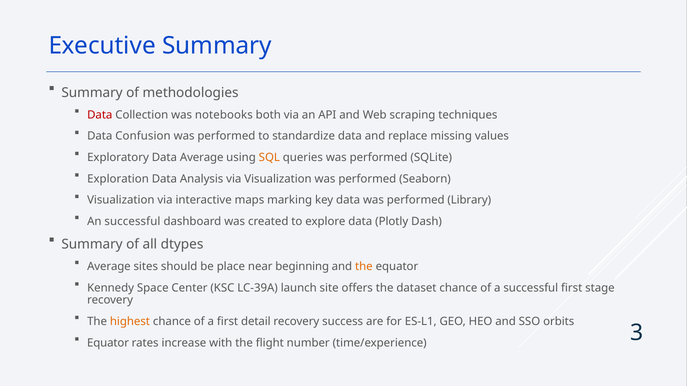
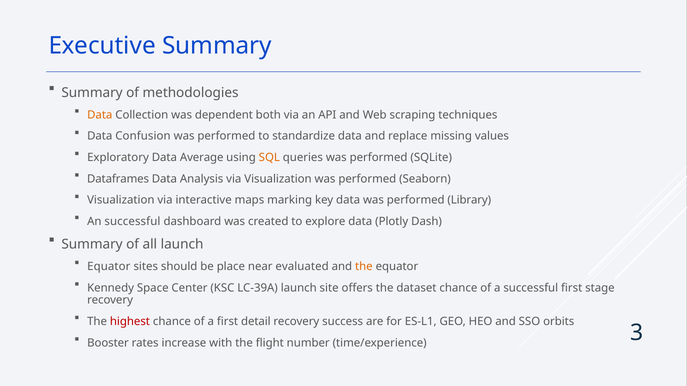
Data colour: red -> orange (100, 115)
notebooks: notebooks -> dependent (224, 115)
Exploration: Exploration -> Dataframes (118, 179)
all dtypes: dtypes -> launch (182, 244)
Average: Average -> Equator (109, 267)
beginning: beginning -> evaluated (302, 267)
highest colour: orange -> red (130, 322)
Equator: Equator -> Booster (108, 343)
